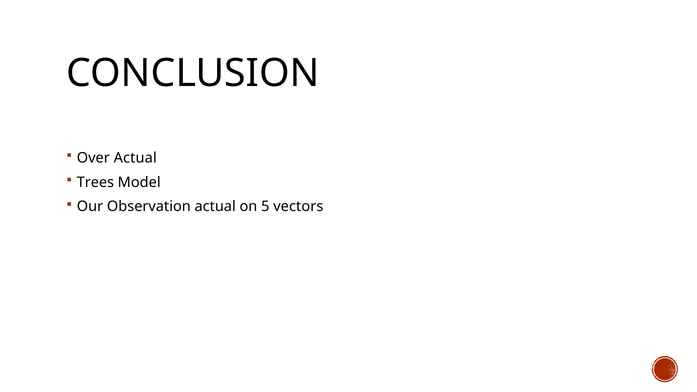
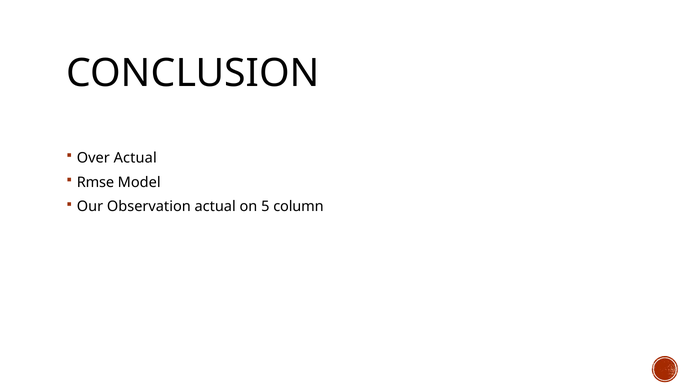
Trees: Trees -> Rmse (95, 182)
vectors: vectors -> column (298, 207)
